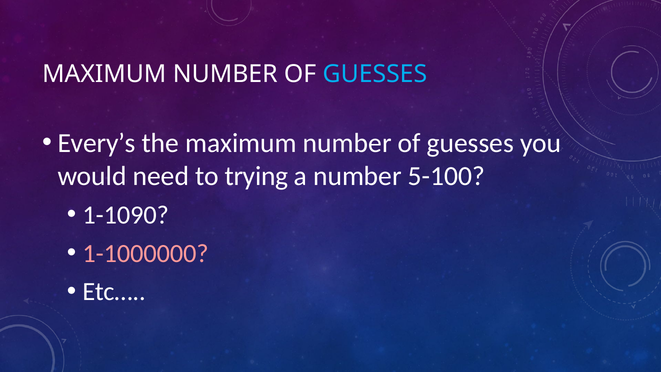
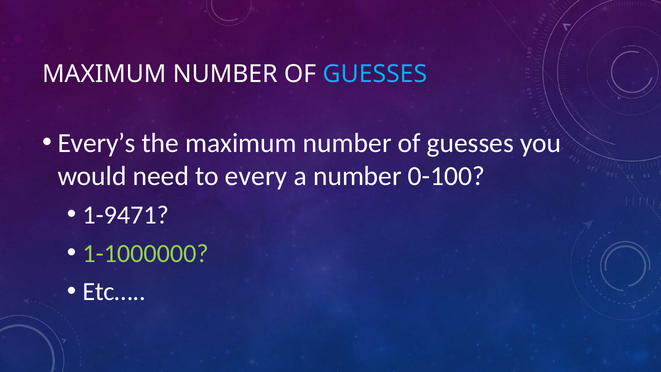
trying: trying -> every (256, 176)
5-100: 5-100 -> 0-100 (446, 176)
1-1090: 1-1090 -> 1-9471 (126, 215)
1-1000000 colour: pink -> light green (146, 253)
